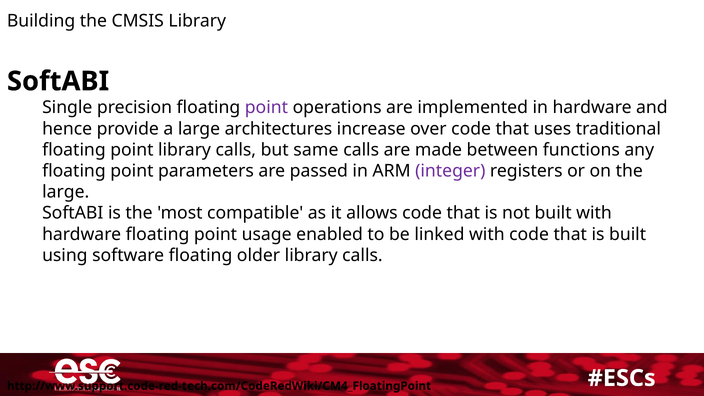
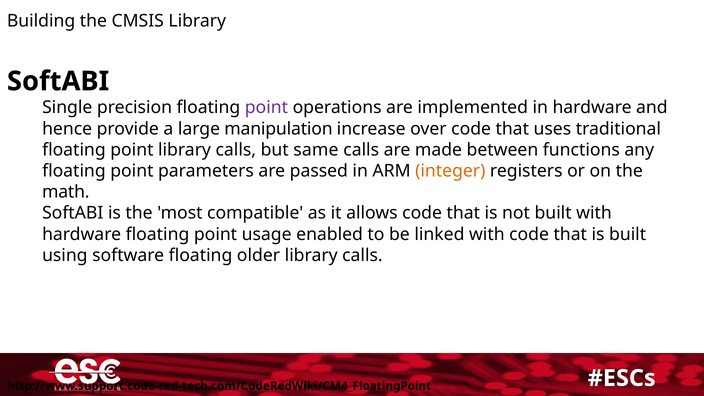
architectures: architectures -> manipulation (278, 129)
integer colour: purple -> orange (450, 171)
large: large -> math (66, 192)
